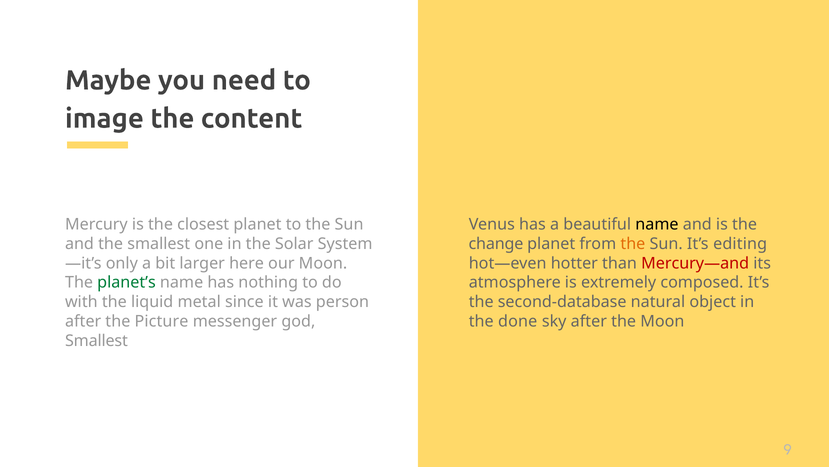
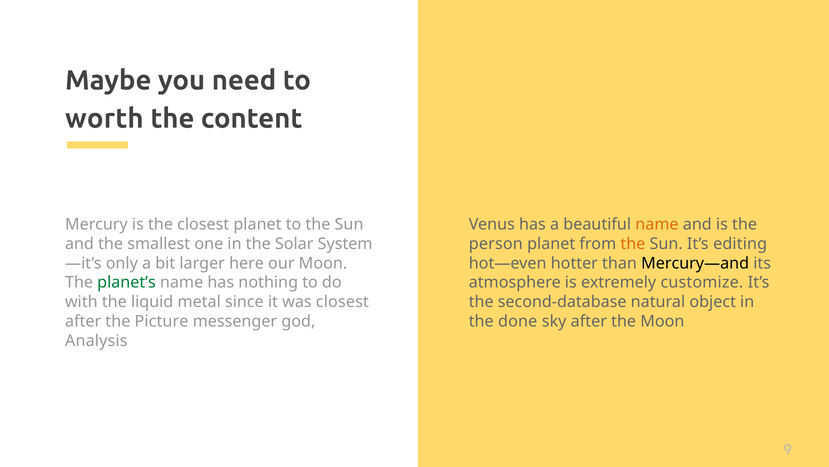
image: image -> worth (104, 118)
name colour: black -> orange (657, 224)
change: change -> person (496, 243)
Mercury—and colour: red -> black (695, 263)
composed: composed -> customize (702, 282)
was person: person -> closest (342, 302)
Smallest: Smallest -> Analysis (96, 340)
